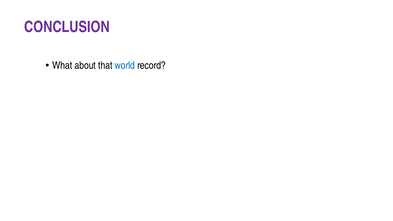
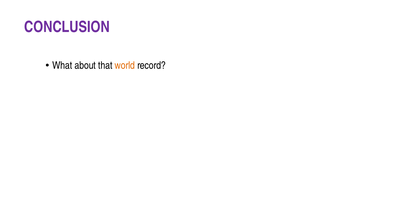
world colour: blue -> orange (125, 66)
